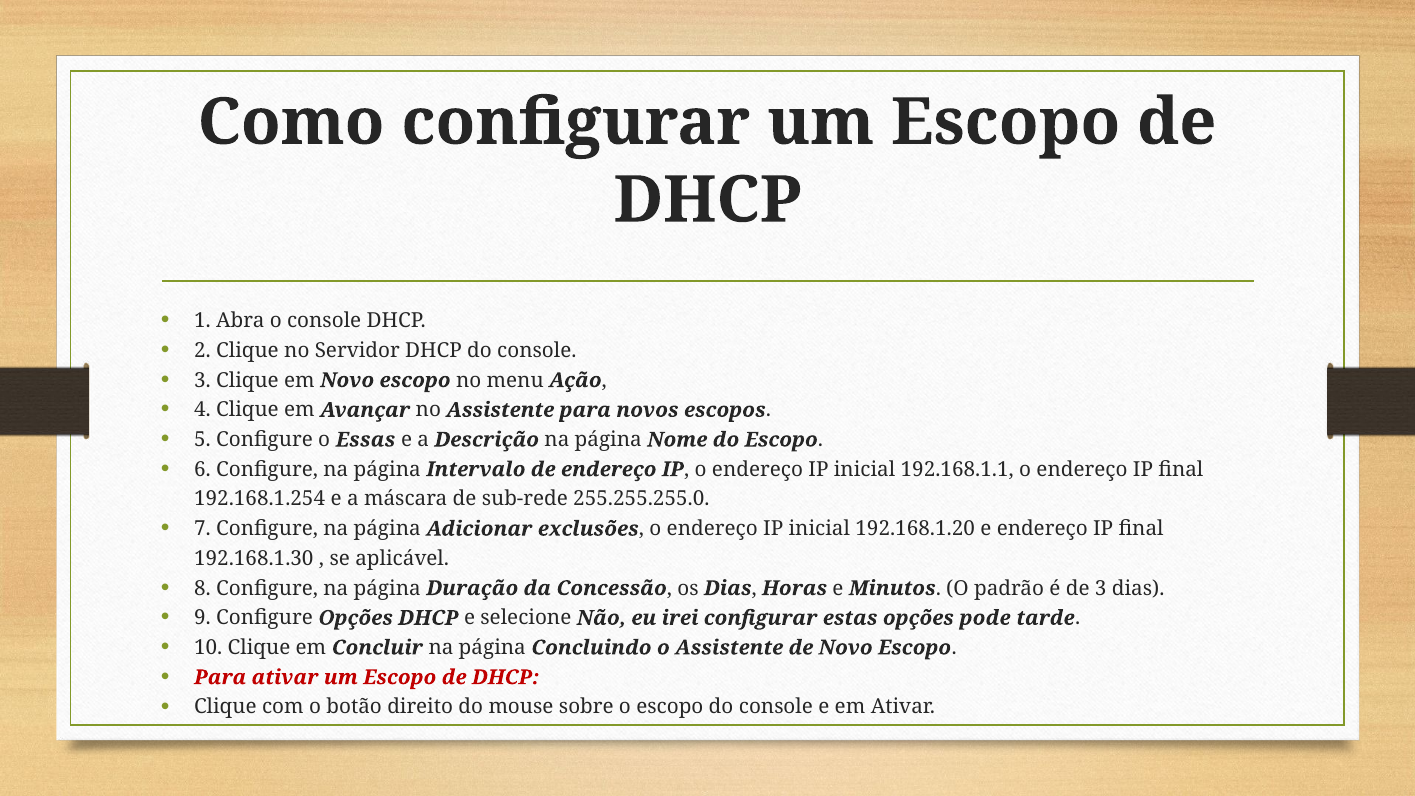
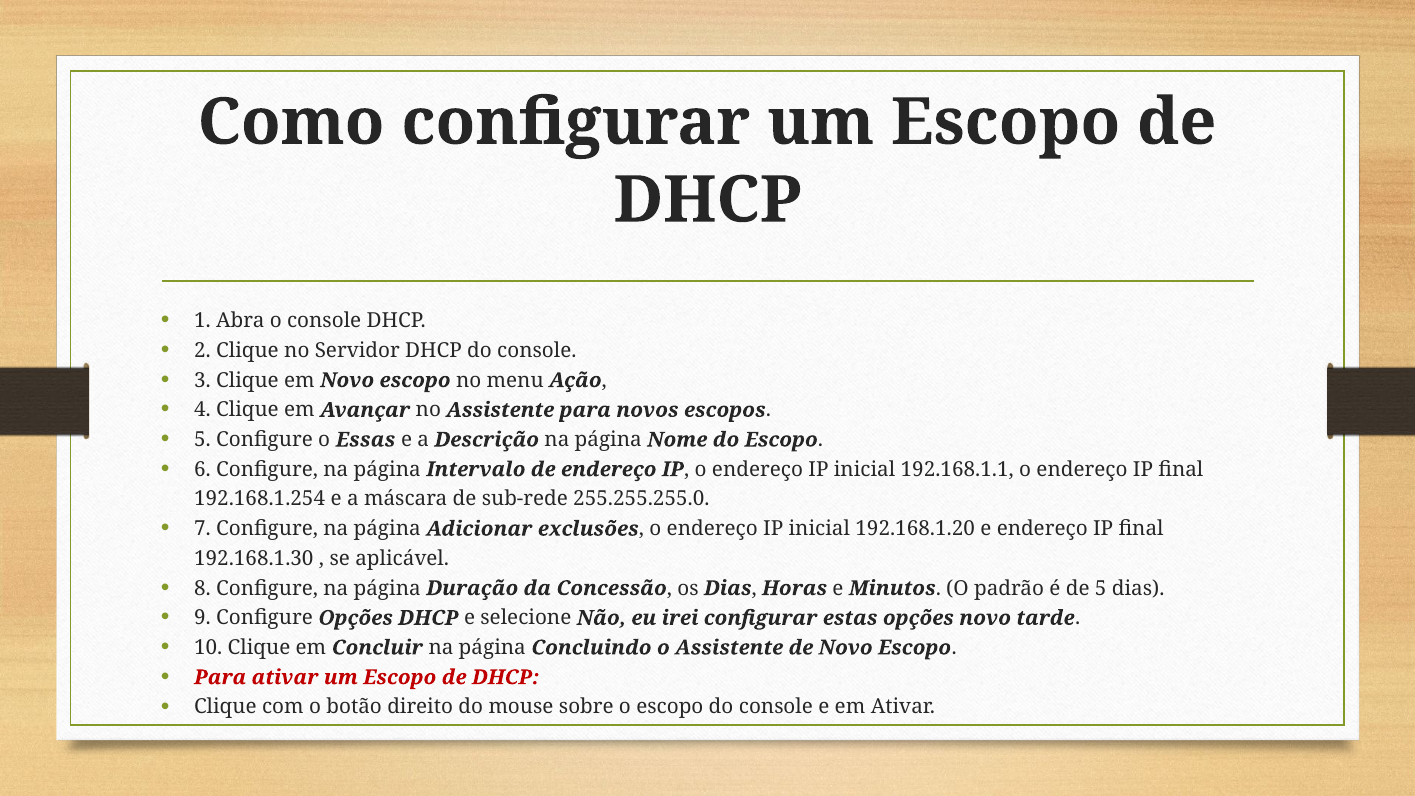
de 3: 3 -> 5 (1101, 588)
opções pode: pode -> novo (985, 618)
